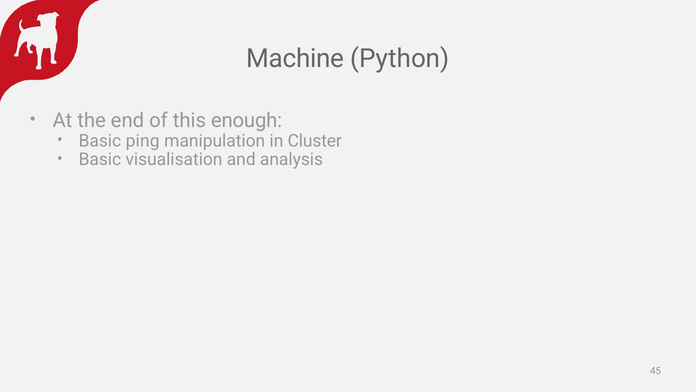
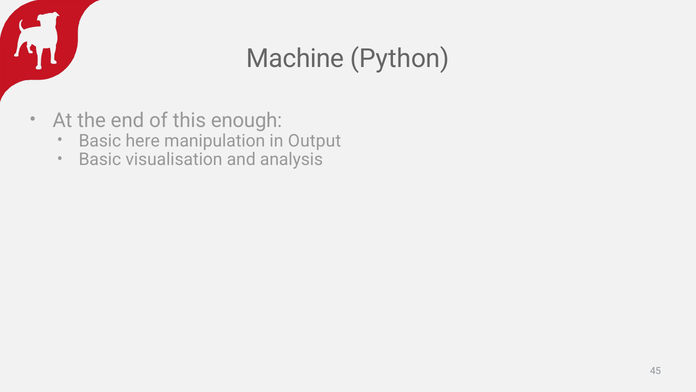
ping: ping -> here (143, 141)
Cluster: Cluster -> Output (315, 141)
